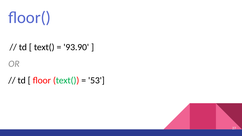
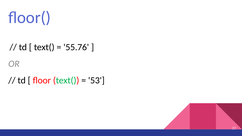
93.90: 93.90 -> 55.76 (76, 47)
